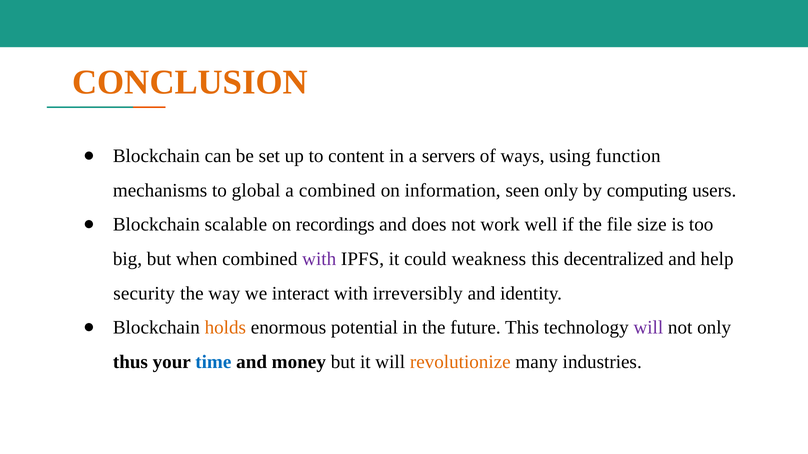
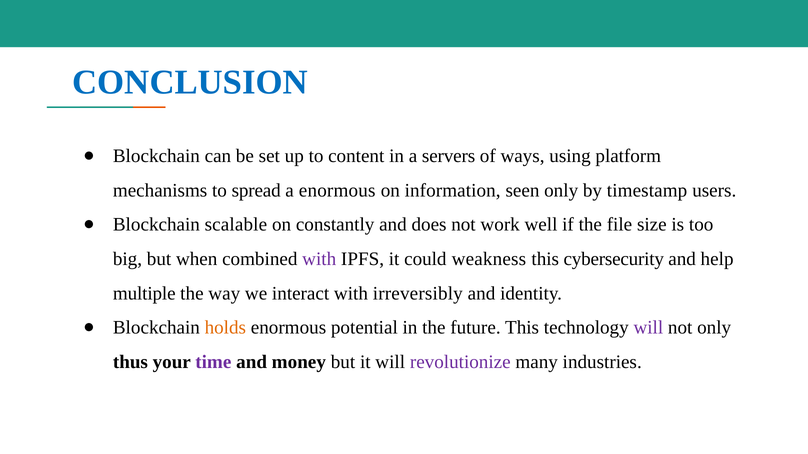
CONCLUSION colour: orange -> blue (190, 82)
function: function -> platform (628, 156)
global: global -> spread (256, 191)
a combined: combined -> enormous (337, 191)
computing: computing -> timestamp (647, 191)
recordings: recordings -> constantly (335, 225)
decentralized: decentralized -> cybersecurity (614, 259)
security: security -> multiple (144, 294)
time colour: blue -> purple (213, 362)
revolutionize colour: orange -> purple (460, 362)
